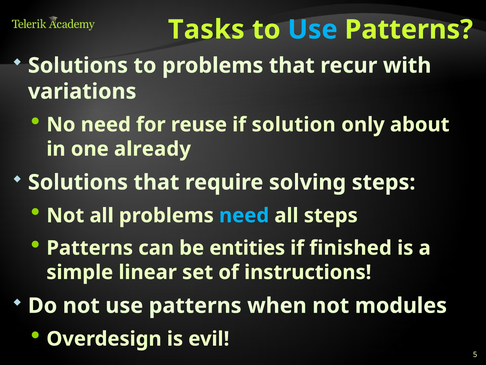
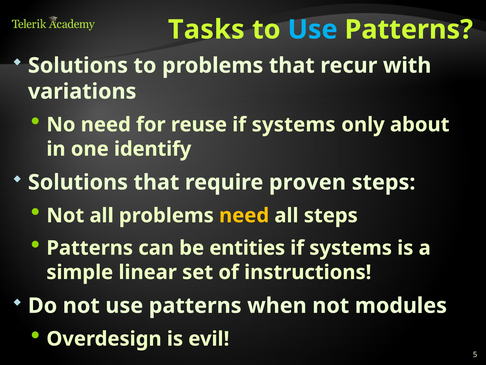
reuse if solution: solution -> systems (294, 125)
already: already -> identify (153, 149)
solving: solving -> proven (307, 182)
need colour: light blue -> yellow (244, 215)
finished: finished -> systems (351, 248)
